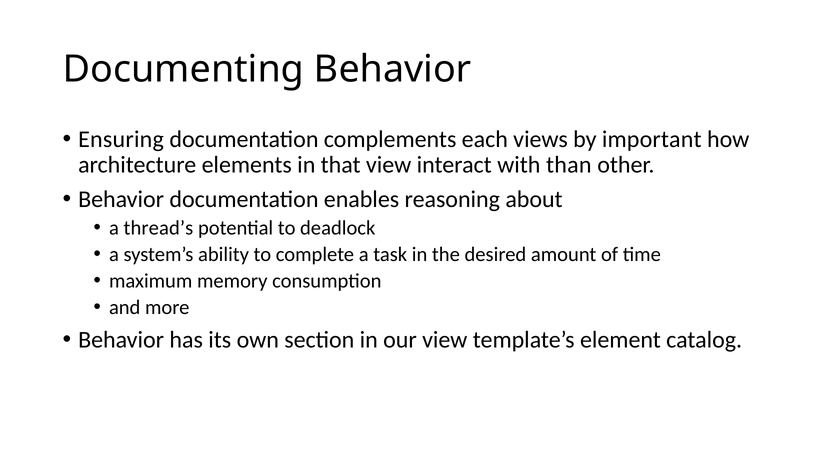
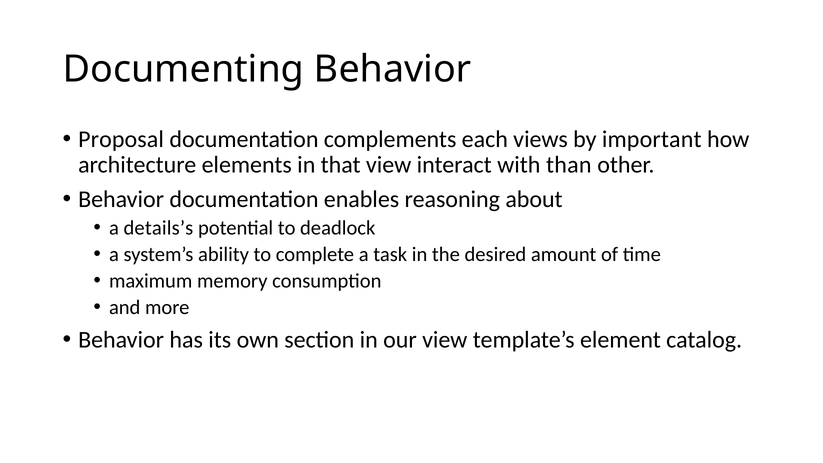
Ensuring: Ensuring -> Proposal (121, 139)
thread’s: thread’s -> details’s (158, 228)
